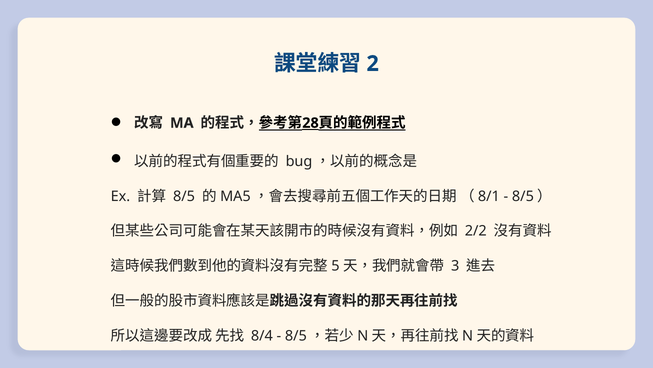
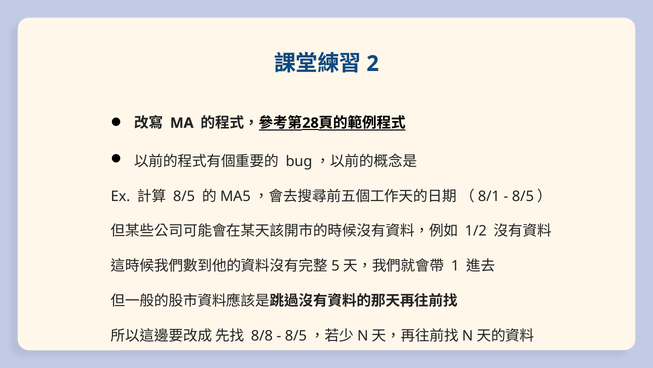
2/2: 2/2 -> 1/2 (476, 231)
3: 3 -> 1 (455, 265)
8/4: 8/4 -> 8/8 (262, 335)
